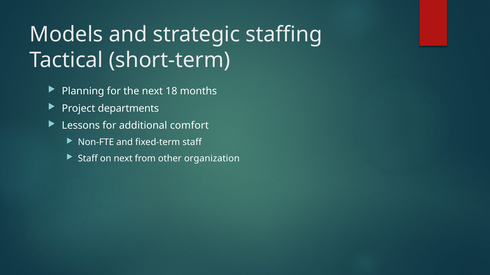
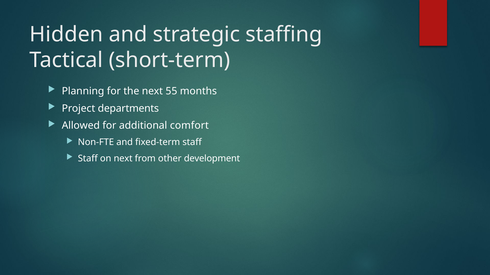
Models: Models -> Hidden (66, 34)
18: 18 -> 55 (171, 91)
Lessons: Lessons -> Allowed (81, 126)
organization: organization -> development (212, 159)
